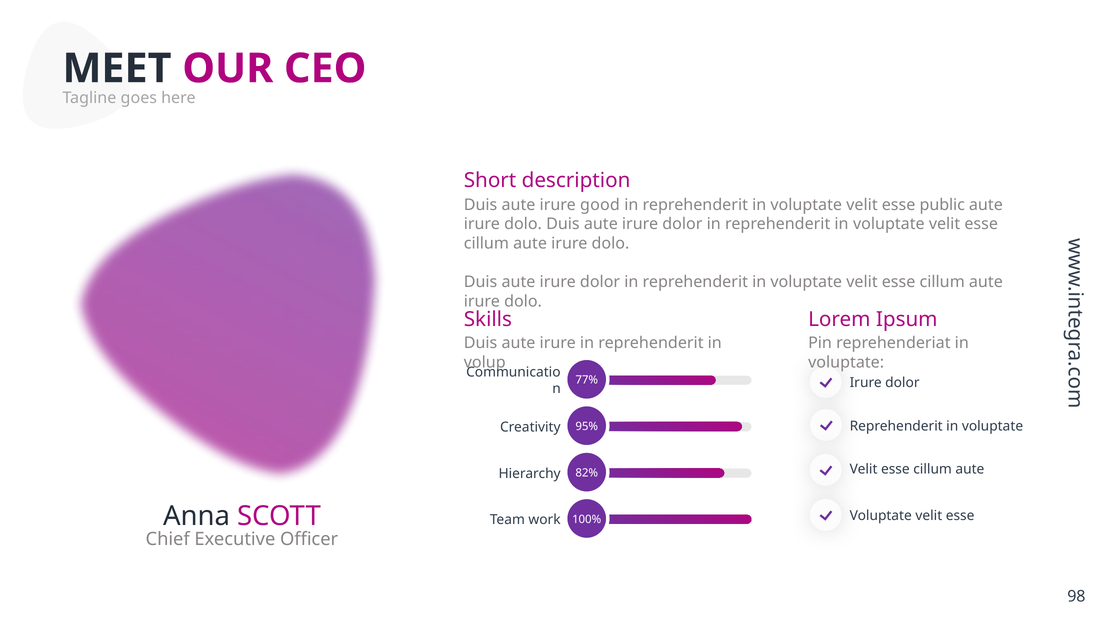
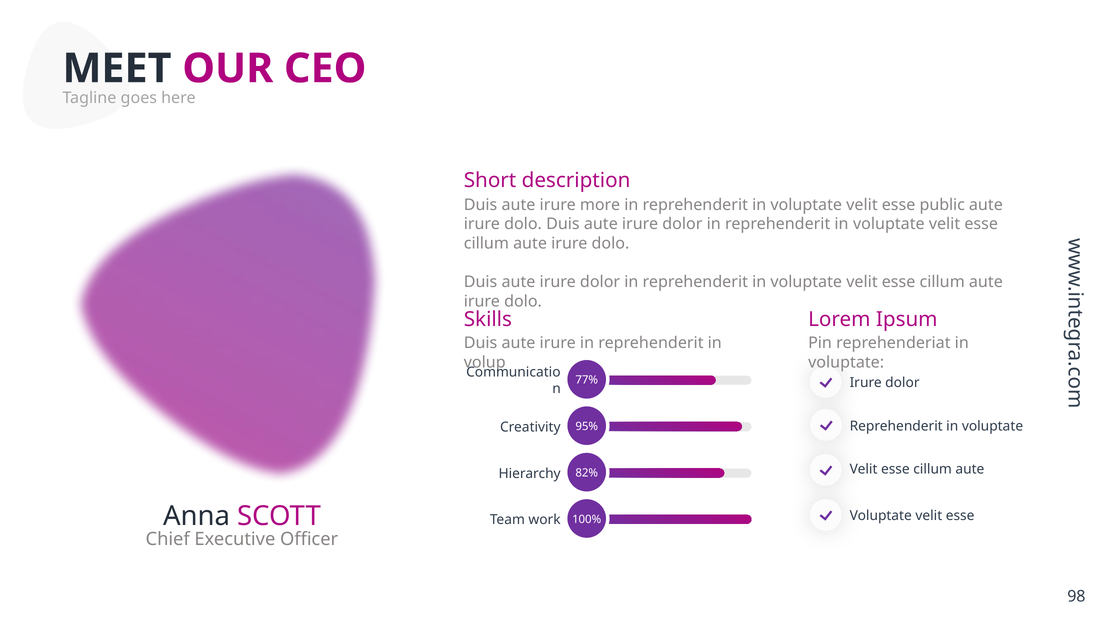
good: good -> more (600, 205)
